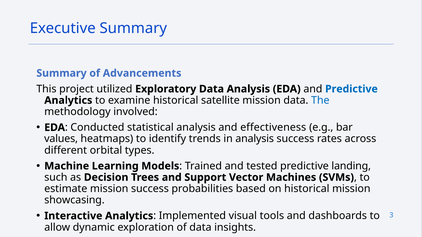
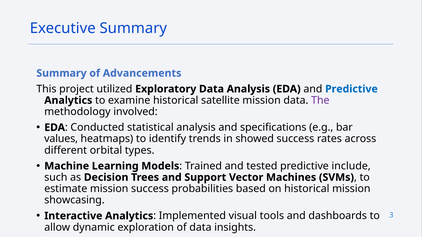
The colour: blue -> purple (320, 100)
effectiveness: effectiveness -> specifications (273, 128)
in analysis: analysis -> showed (255, 139)
landing: landing -> include (351, 166)
